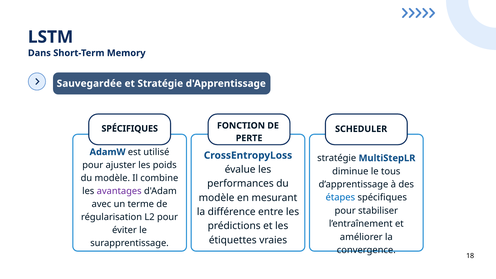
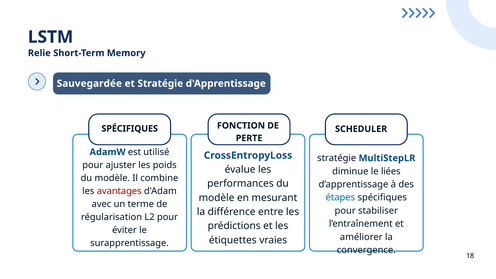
Dans: Dans -> Relie (39, 53)
tous: tous -> liées (391, 171)
avantages colour: purple -> red (119, 191)
